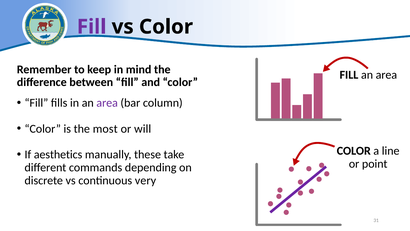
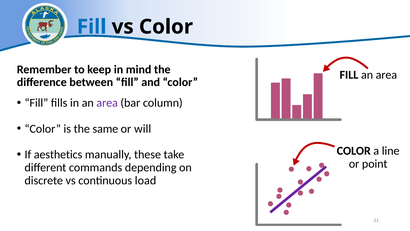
Fill colour: purple -> blue (92, 27)
most: most -> same (105, 129)
very: very -> load (146, 180)
